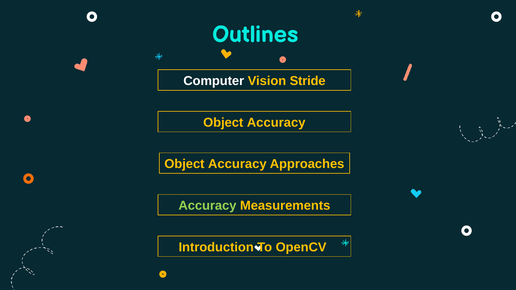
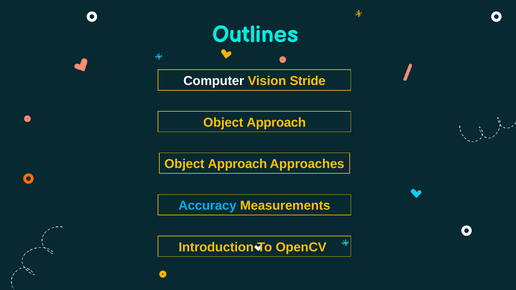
Accuracy: Accuracy -> Approach (276, 123)
Accuracy: Accuracy -> Approach (237, 164)
Accuracy colour: light green -> light blue (207, 206)
